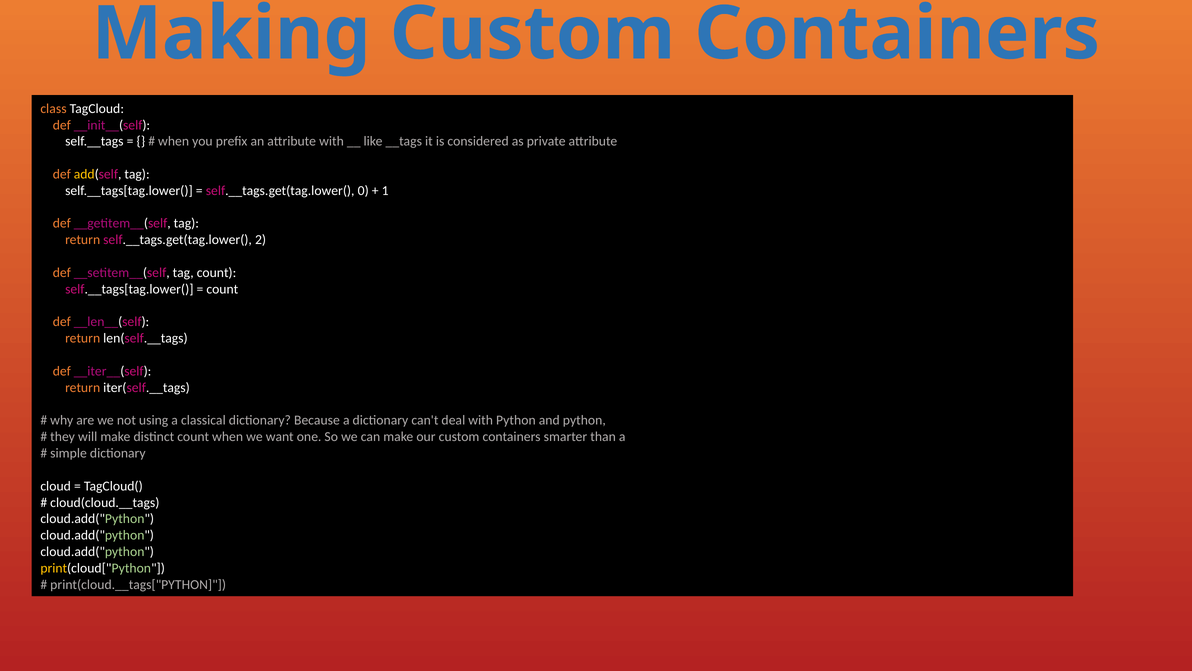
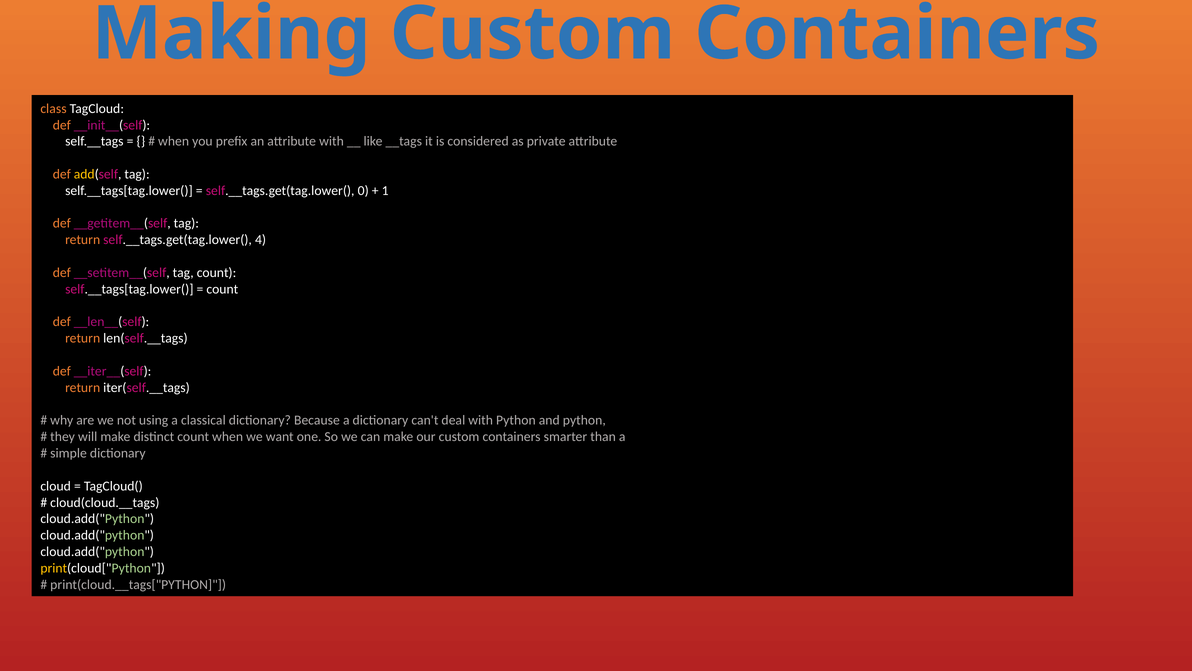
2: 2 -> 4 (261, 240)
